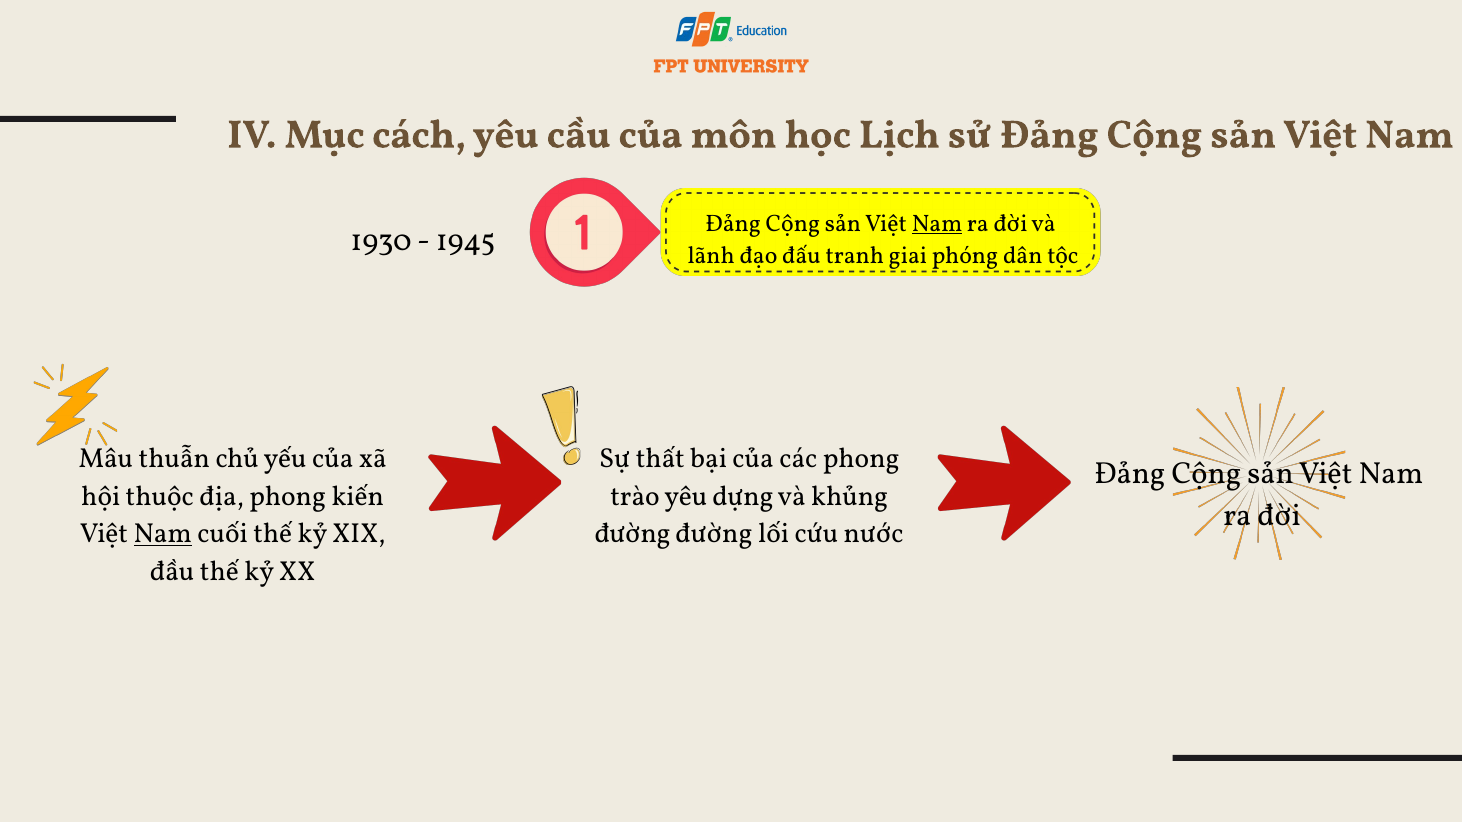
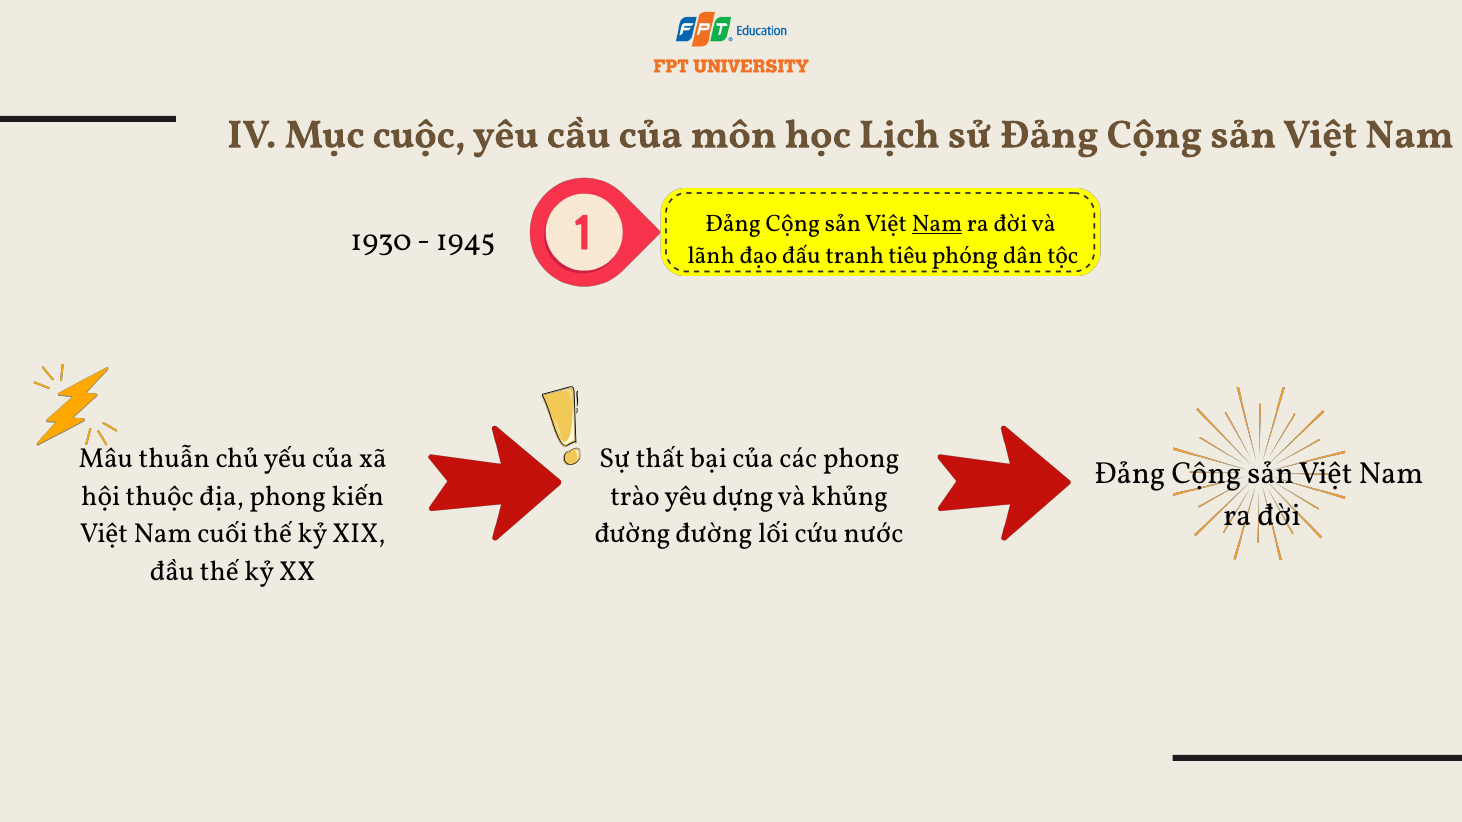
cách: cách -> cuộc (419, 135)
giai: giai -> tiêu (908, 256)
Nam underline: present -> none (163, 534)
